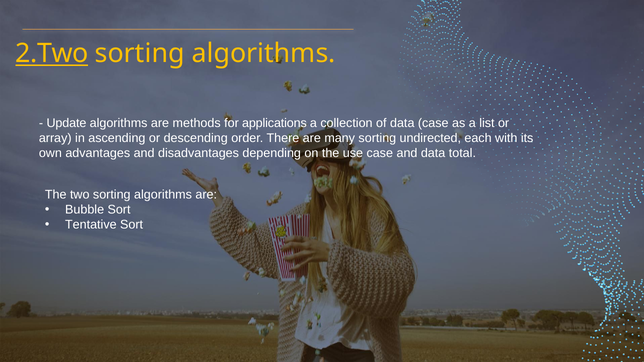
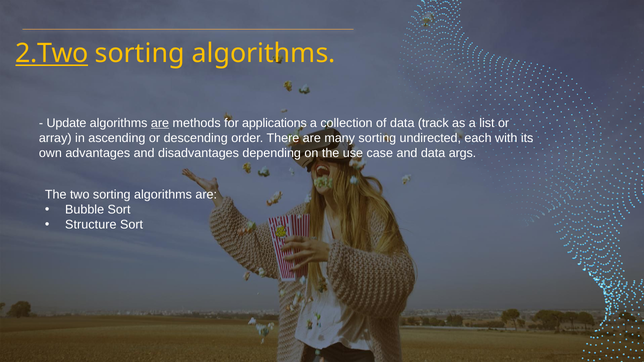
are underline: none -> present (160, 123)
data case: case -> track (433, 123)
total: total -> args (462, 153)
Tentative: Tentative -> Structure (91, 225)
